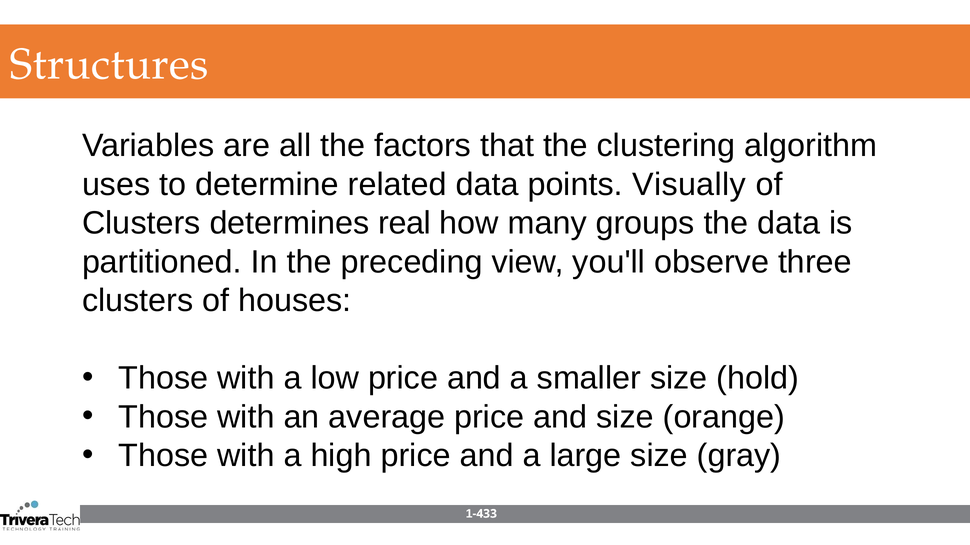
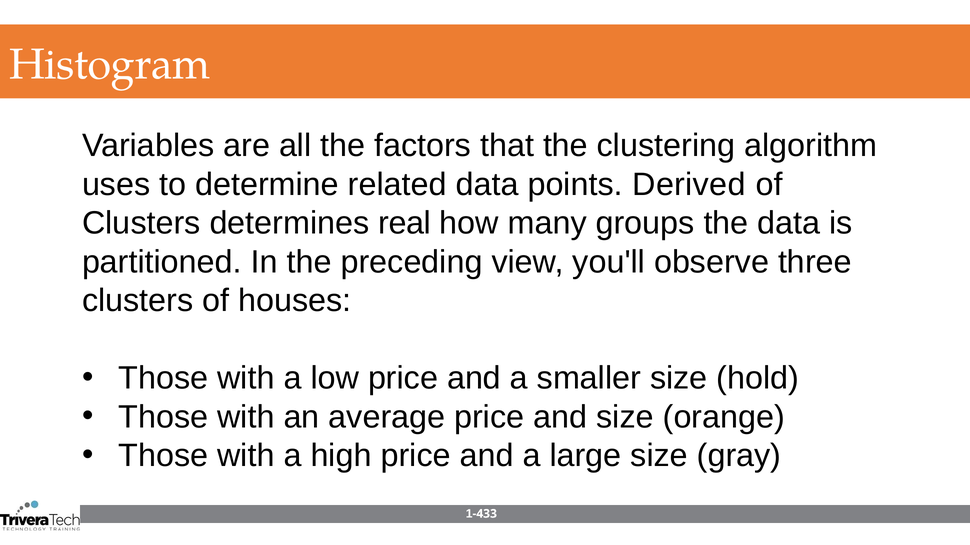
Structures: Structures -> Histogram (110, 64)
Visually: Visually -> Derived (689, 185)
